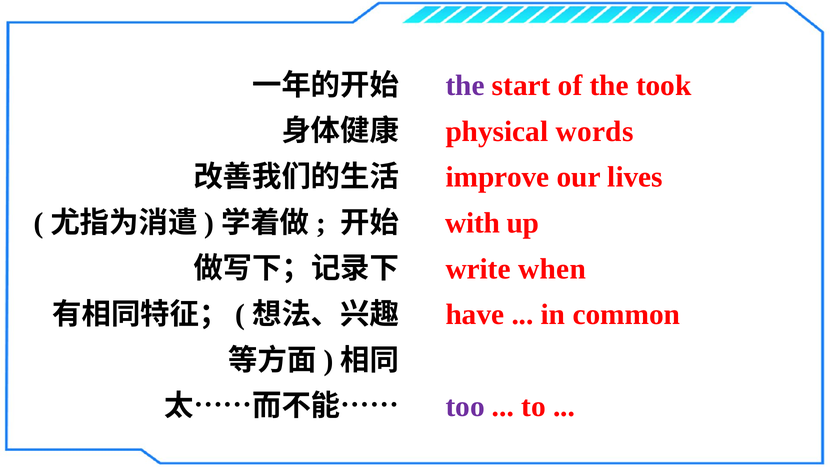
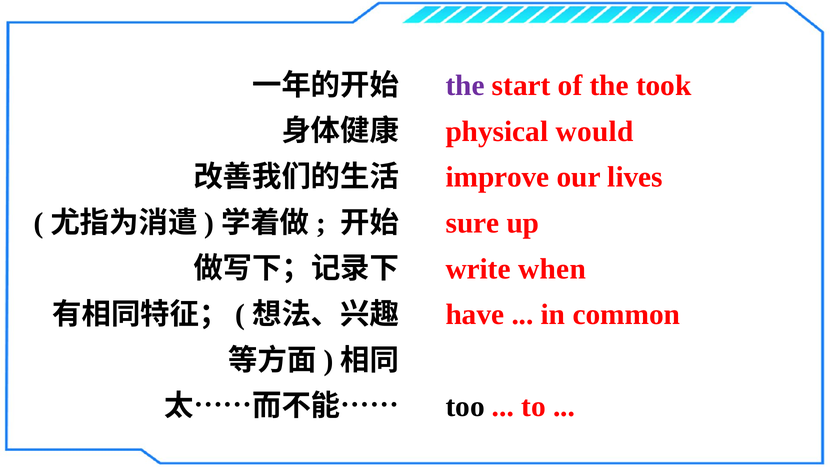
words: words -> would (594, 131)
with: with -> sure (473, 223)
too colour: purple -> black (465, 406)
